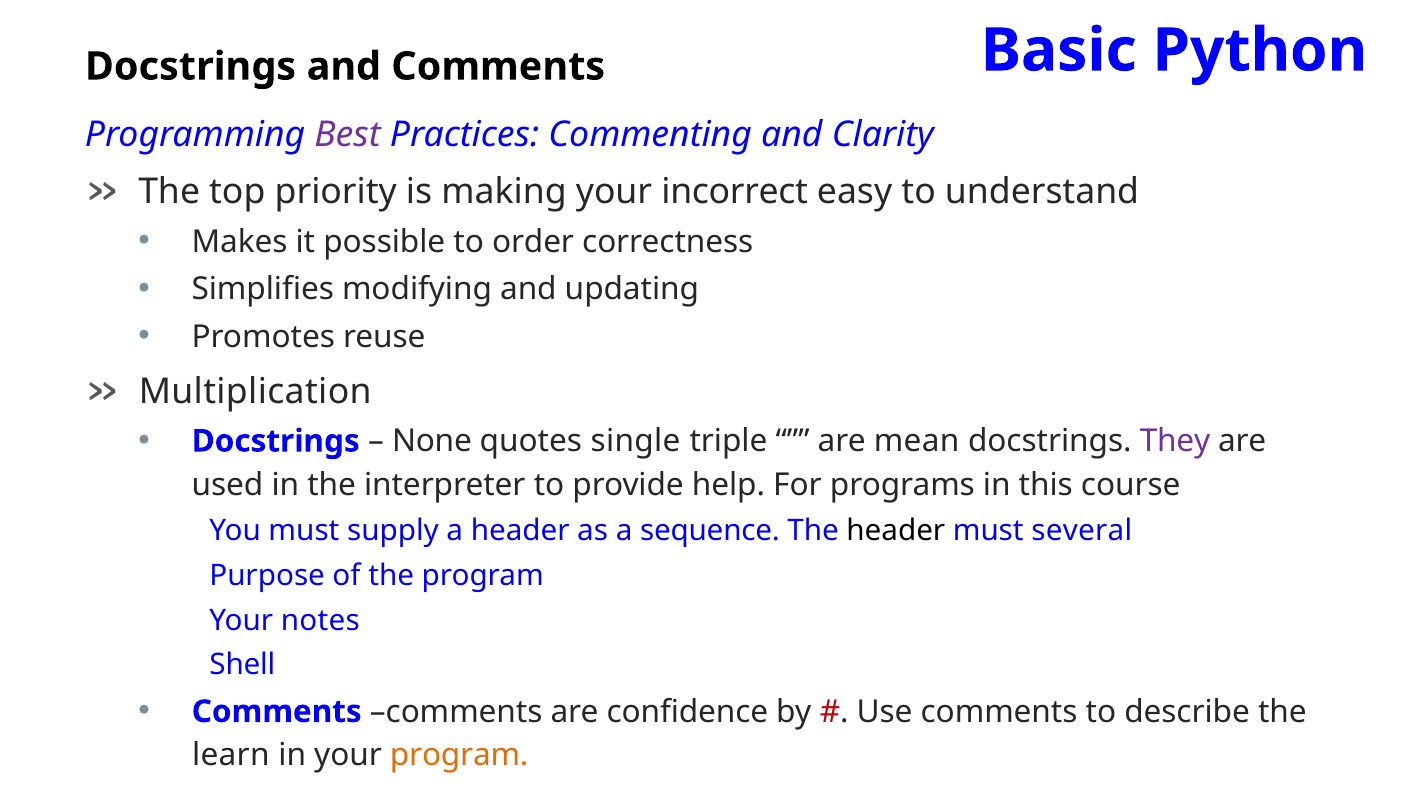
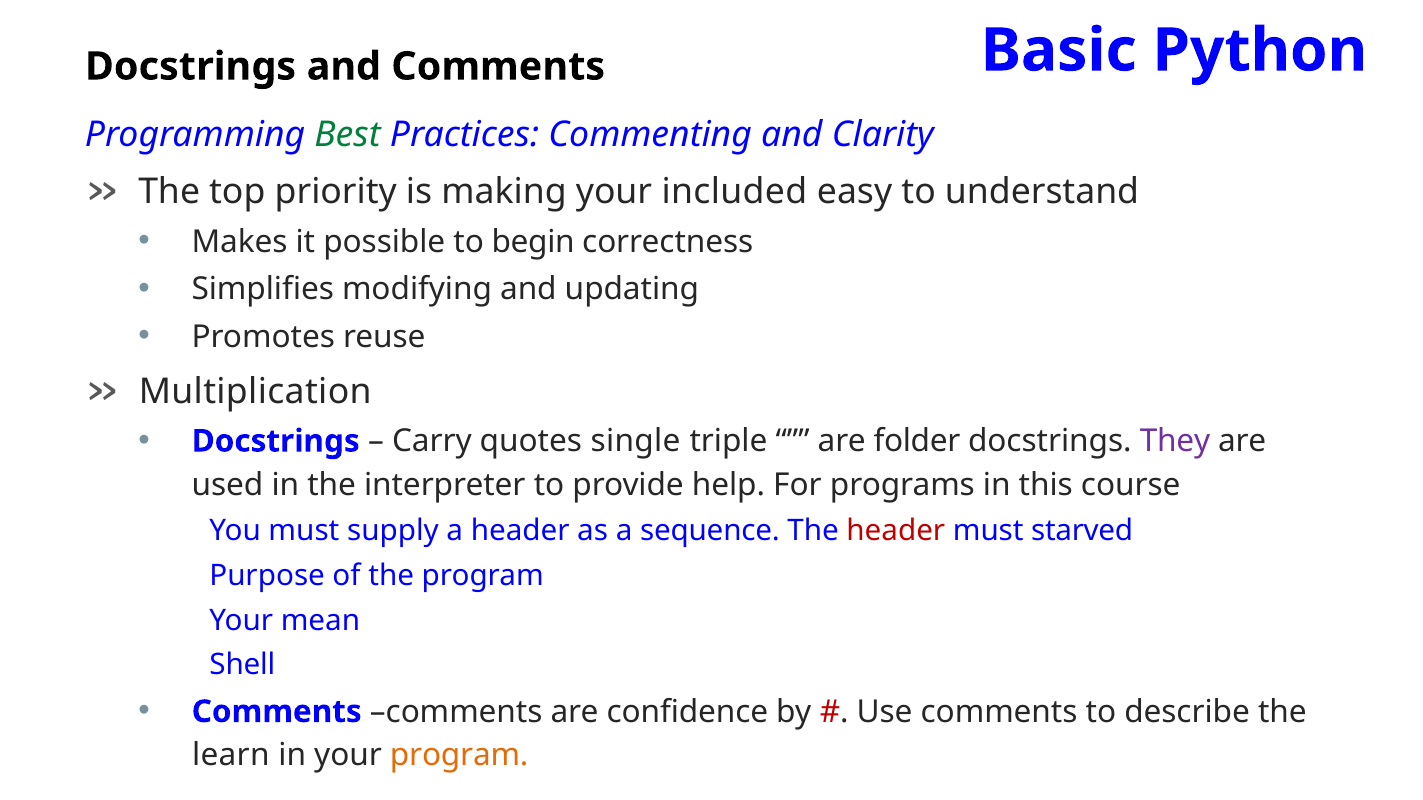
Best colour: purple -> green (347, 135)
incorrect: incorrect -> included (734, 192)
order: order -> begin (533, 242)
None: None -> Carry (432, 441)
mean: mean -> folder (917, 441)
header colour: black -> red (896, 531)
several: several -> starved (1082, 531)
notes: notes -> mean (320, 621)
